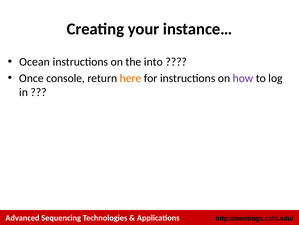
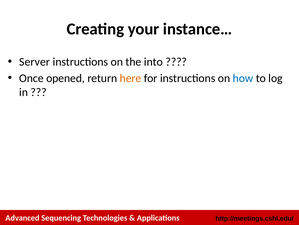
Ocean: Ocean -> Server (35, 62)
console: console -> opened (66, 78)
how colour: purple -> blue (243, 78)
